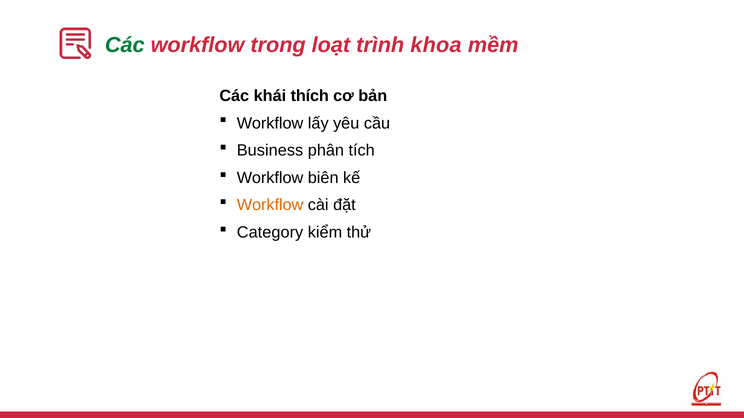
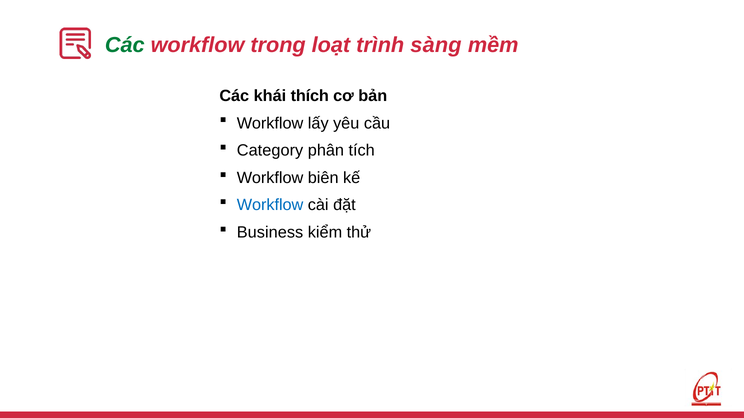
khoa: khoa -> sàng (436, 45)
Business: Business -> Category (270, 151)
Workflow colour: orange -> blue (270, 205)
Category: Category -> Business (270, 233)
